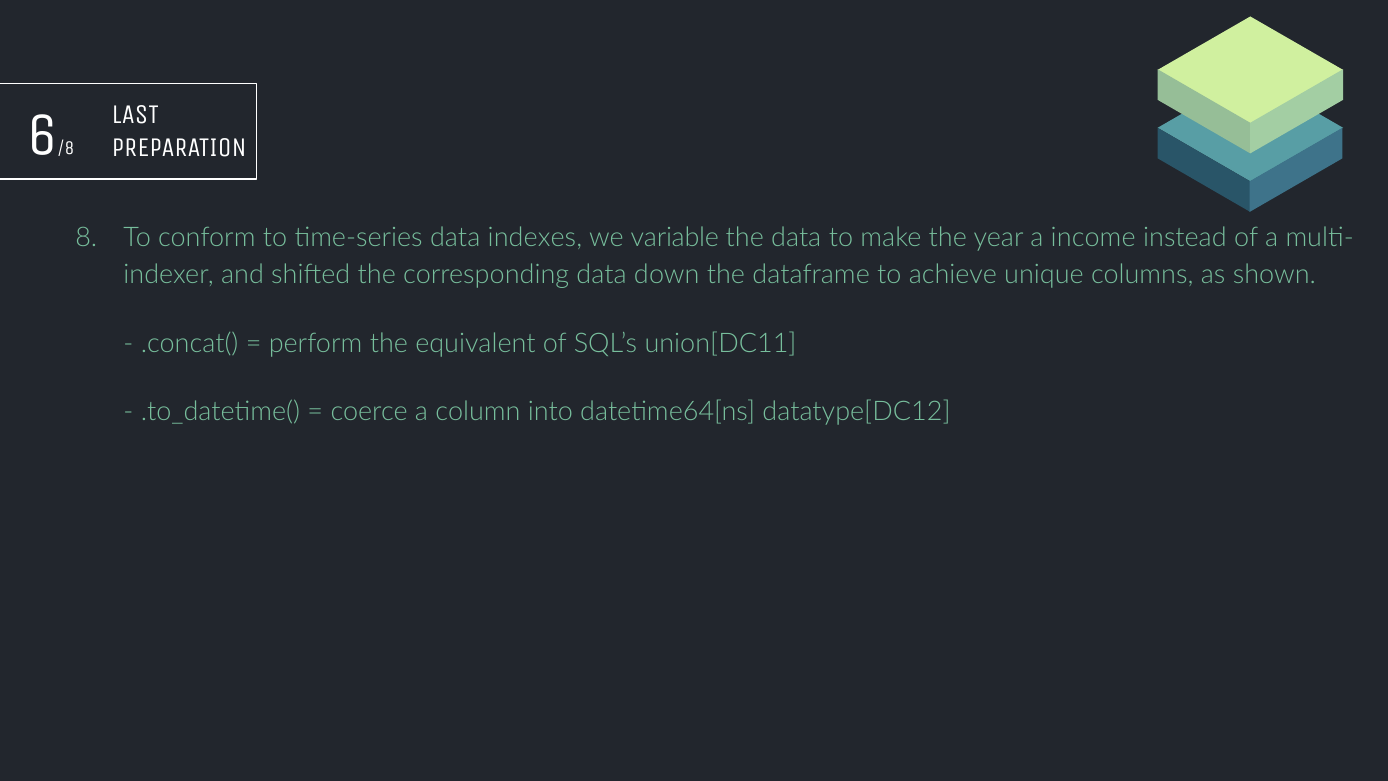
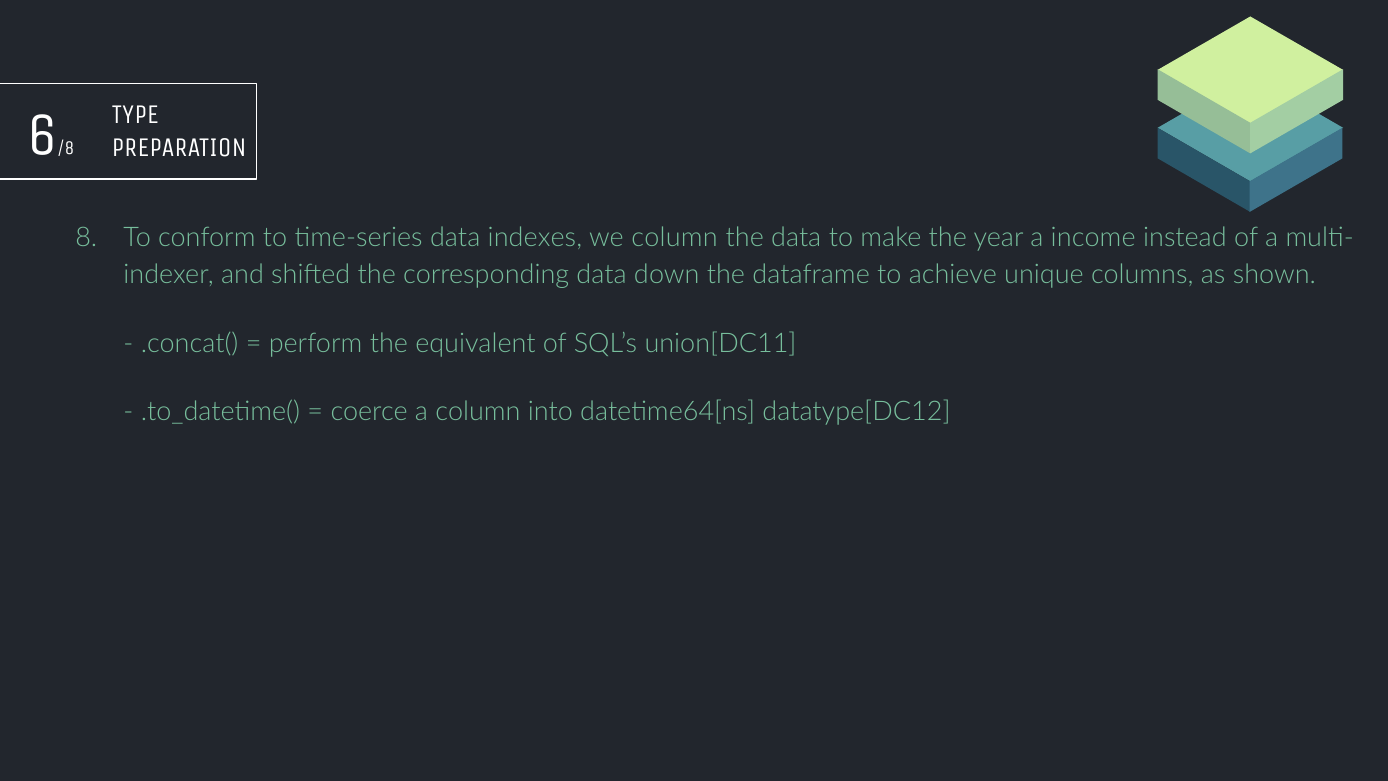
LAST: LAST -> TYPE (135, 115)
we variable: variable -> column (675, 238)
